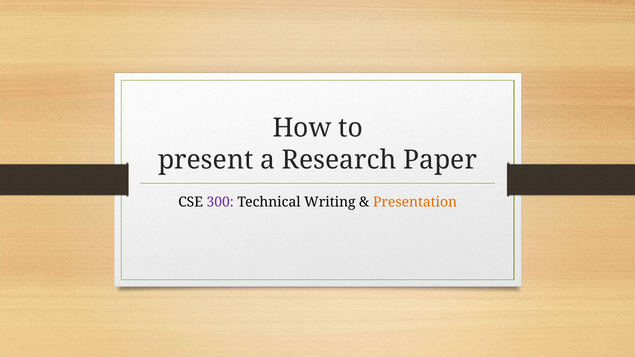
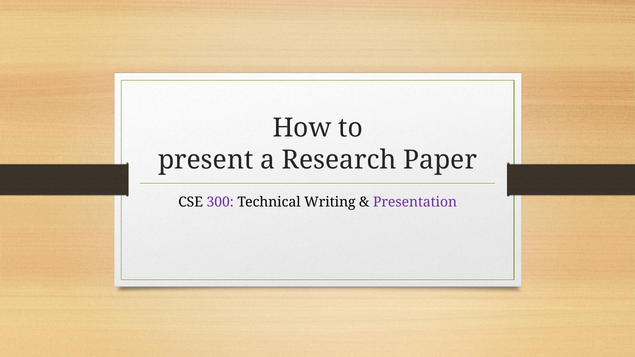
Presentation colour: orange -> purple (415, 202)
